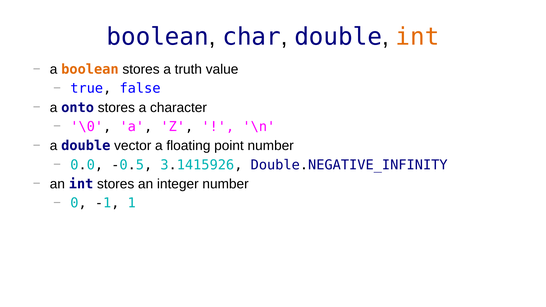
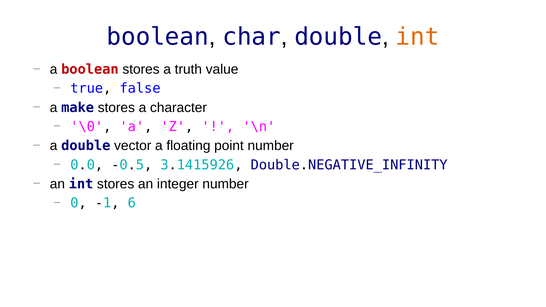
boolean colour: orange -> red (90, 69)
onto: onto -> make (78, 108)
1: 1 -> 6 (132, 203)
